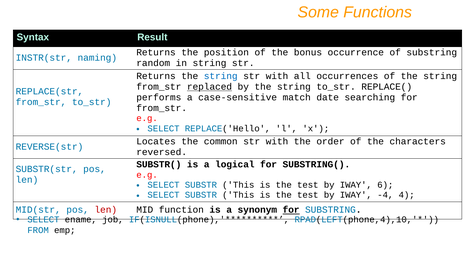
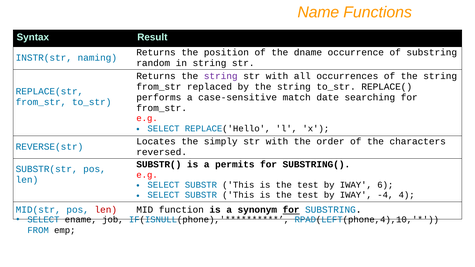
Some: Some -> Name (318, 12)
bonus: bonus -> dname (308, 52)
string colour: blue -> purple (221, 76)
replaced underline: present -> none (210, 87)
common: common -> simply (221, 141)
logical: logical -> permits (235, 165)
